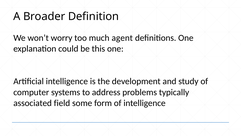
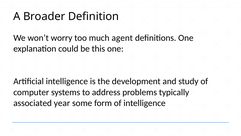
field: field -> year (62, 103)
